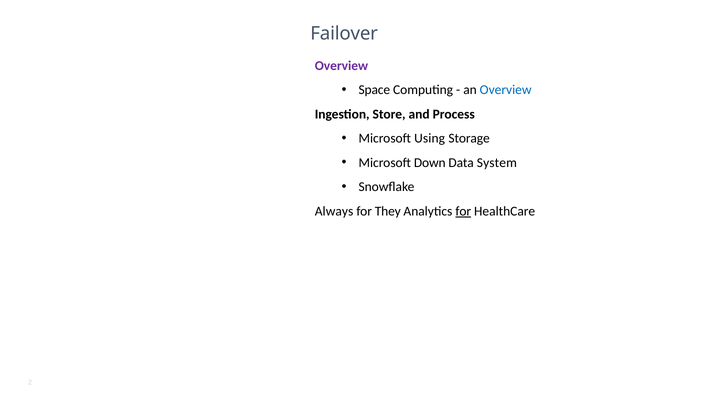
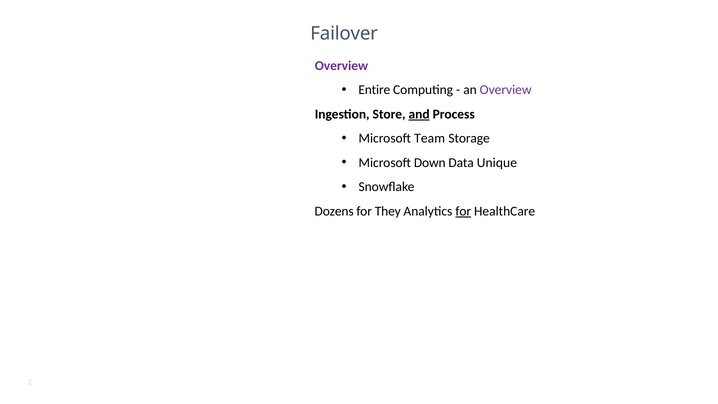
Space: Space -> Entire (374, 90)
Overview colour: blue -> purple (506, 90)
and underline: none -> present (419, 114)
Using: Using -> Team (430, 138)
System: System -> Unique (497, 163)
Always: Always -> Dozens (334, 211)
